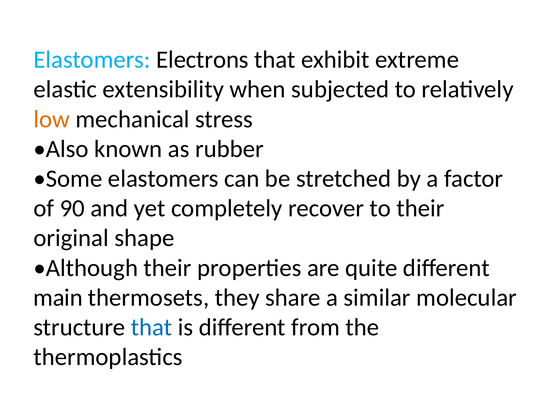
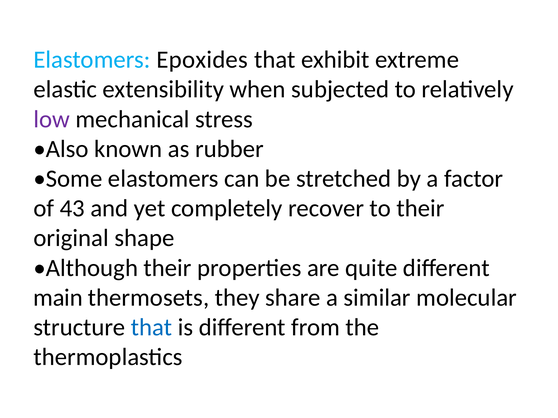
Electrons: Electrons -> Epoxides (202, 60)
low colour: orange -> purple (52, 119)
90: 90 -> 43 (72, 209)
